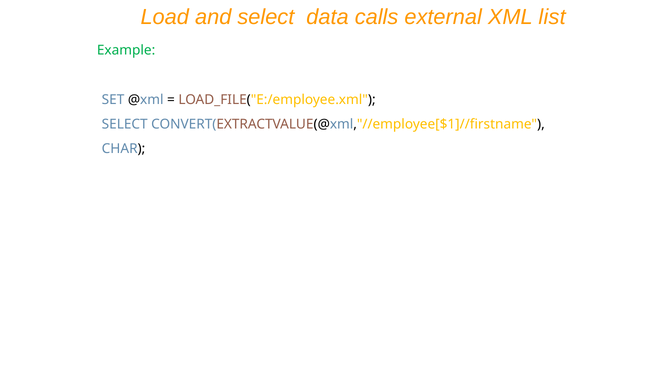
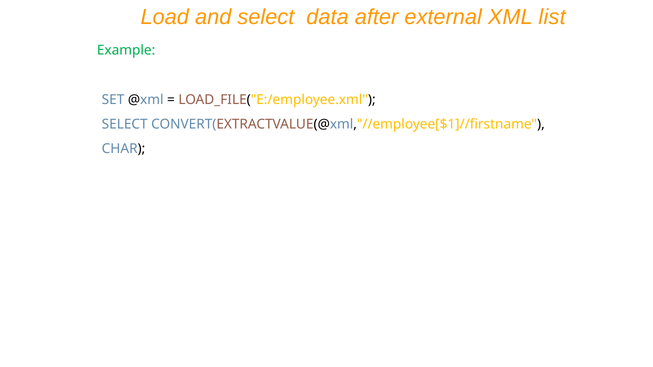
calls: calls -> after (377, 17)
